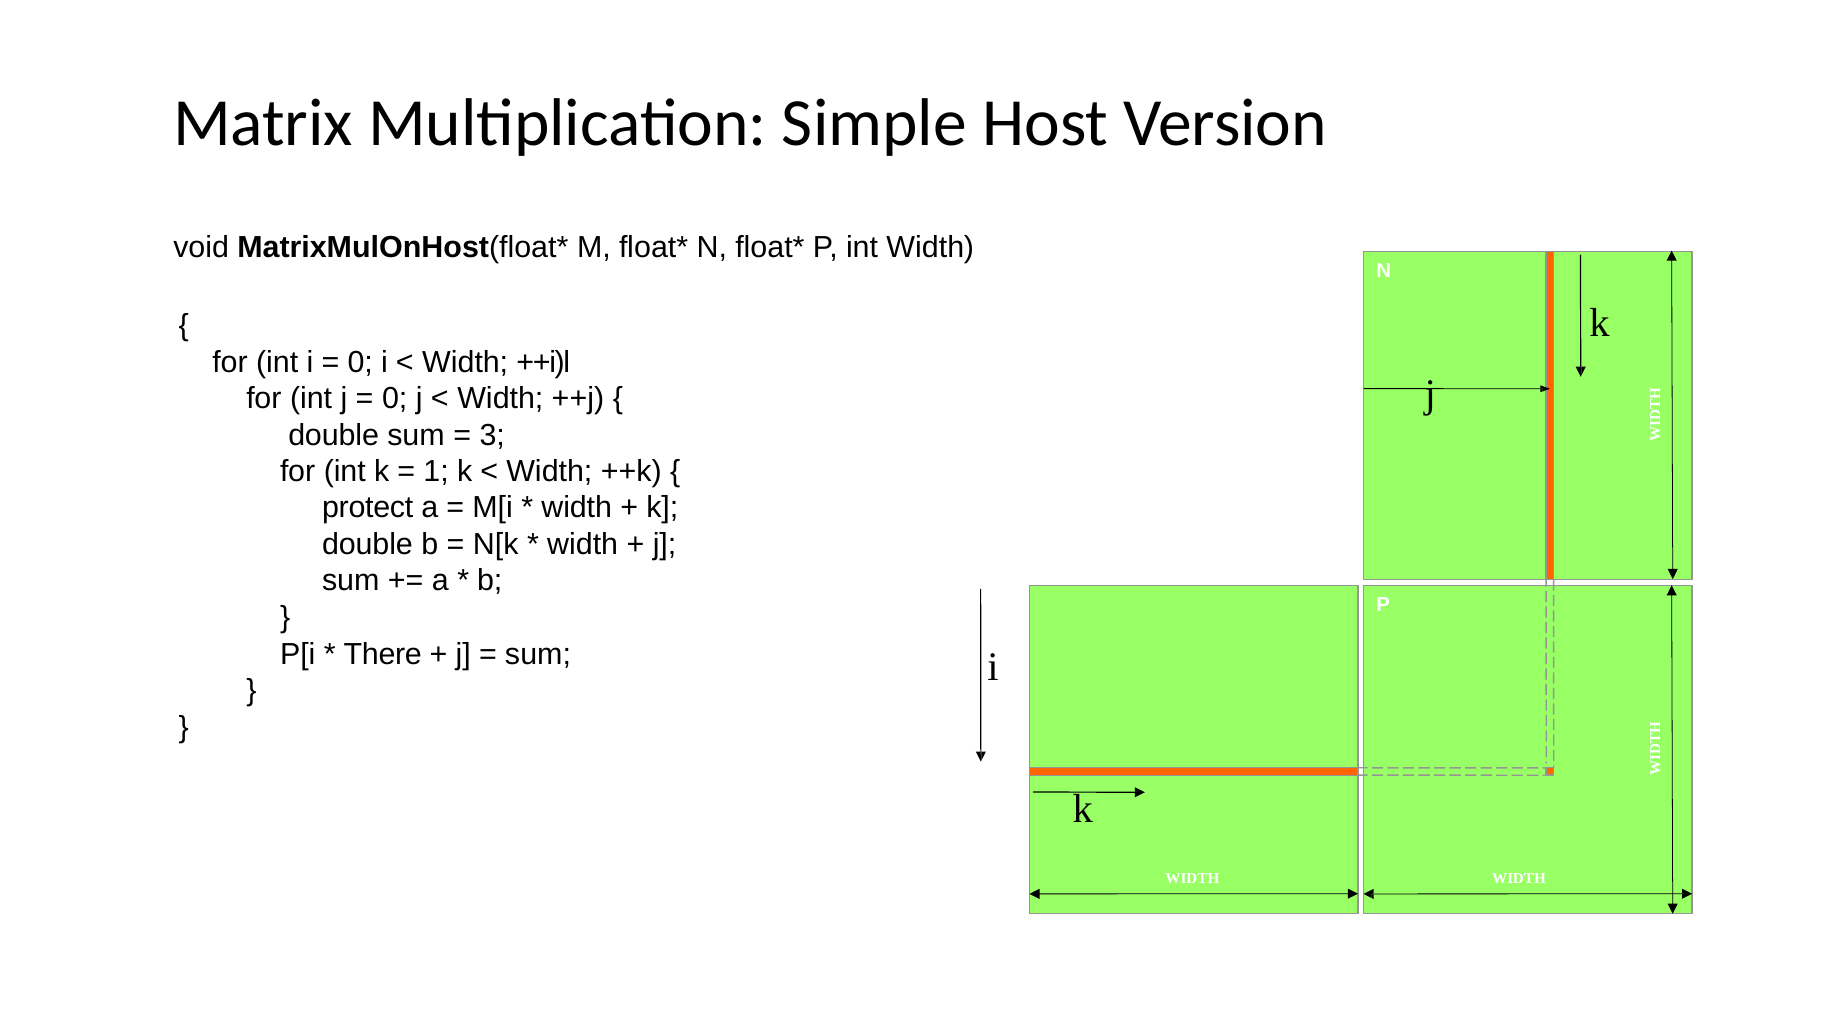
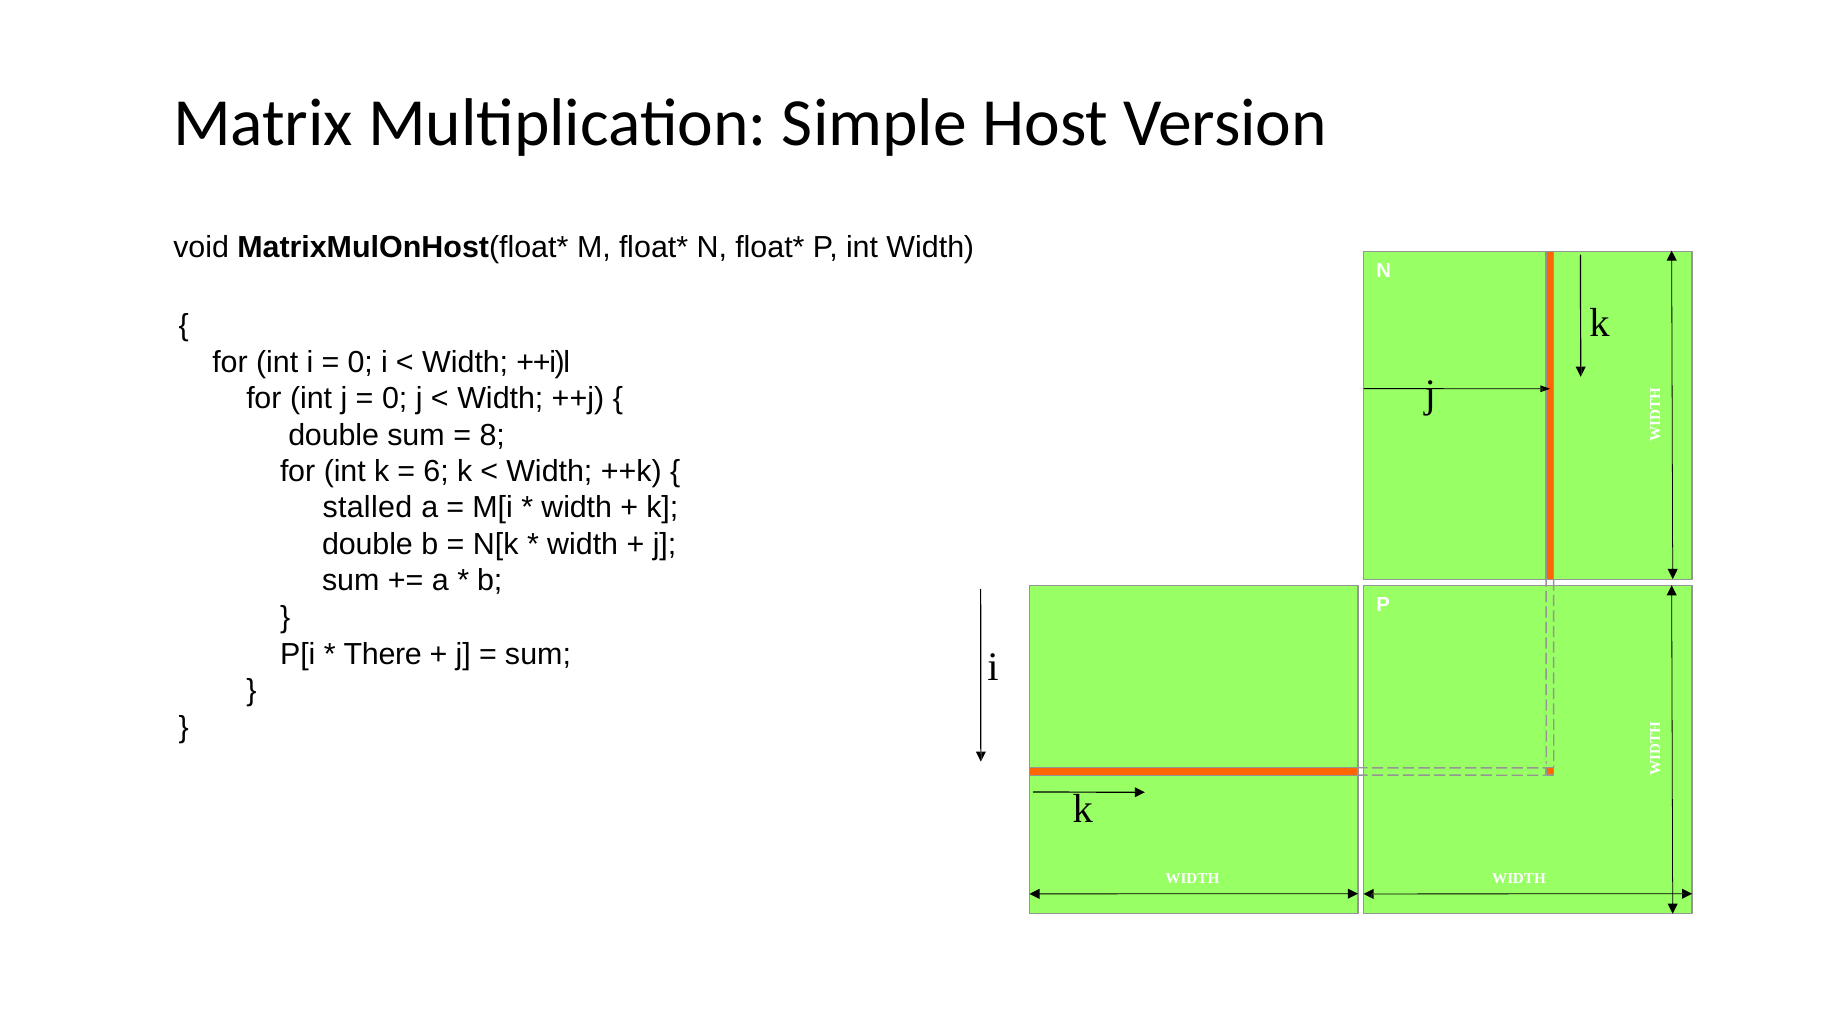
3: 3 -> 8 (492, 435)
1: 1 -> 6 (436, 471)
protect: protect -> stalled (367, 508)
